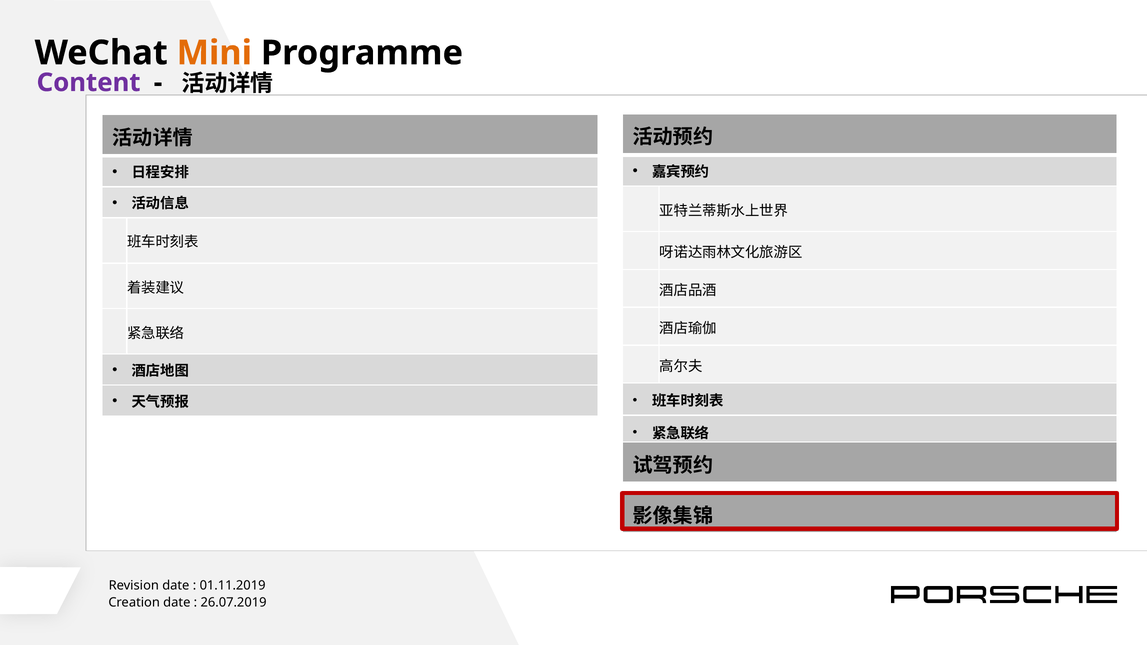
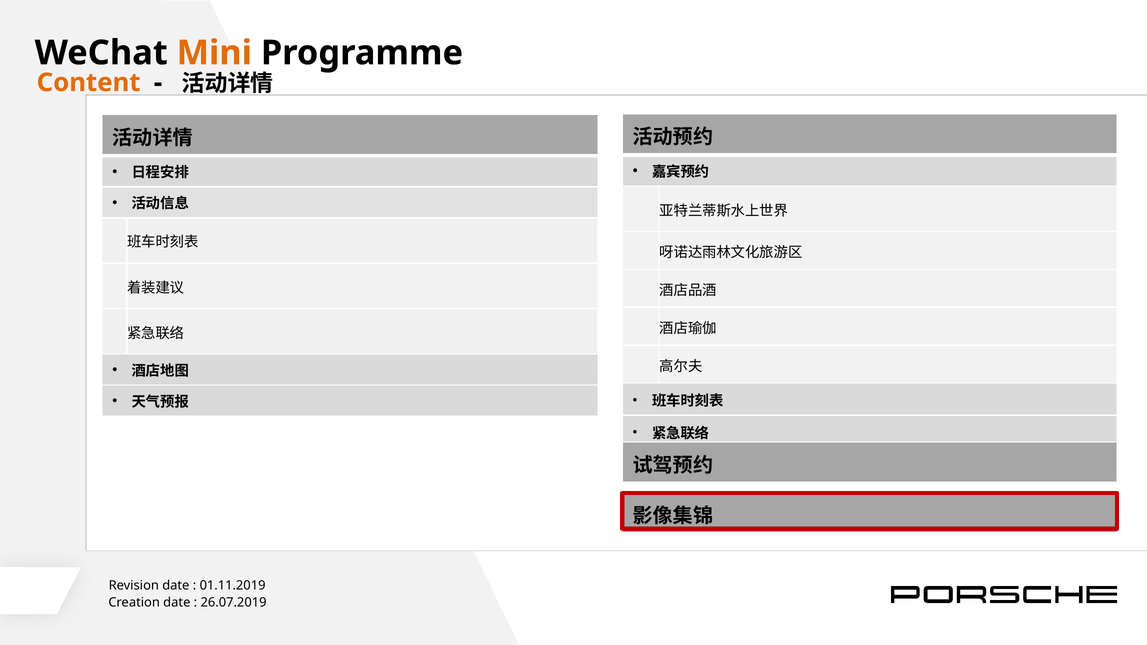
Content colour: purple -> orange (89, 83)
